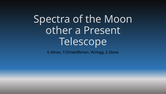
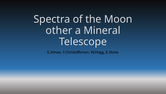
Present: Present -> Mineral (102, 30)
